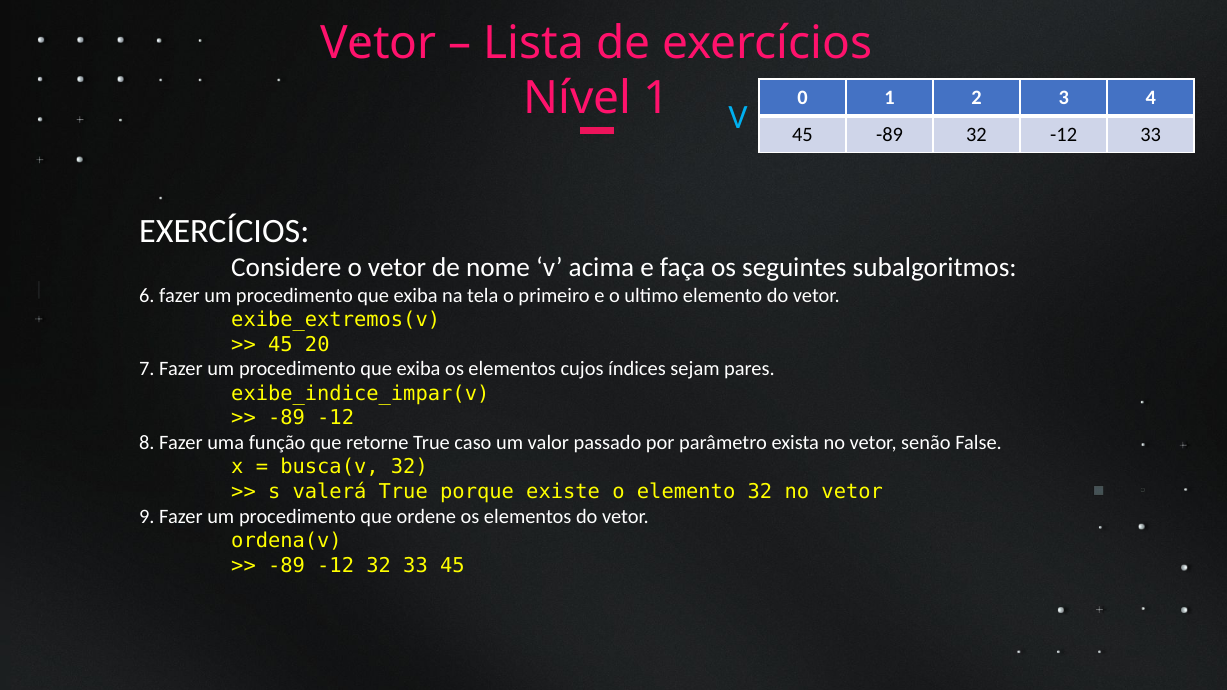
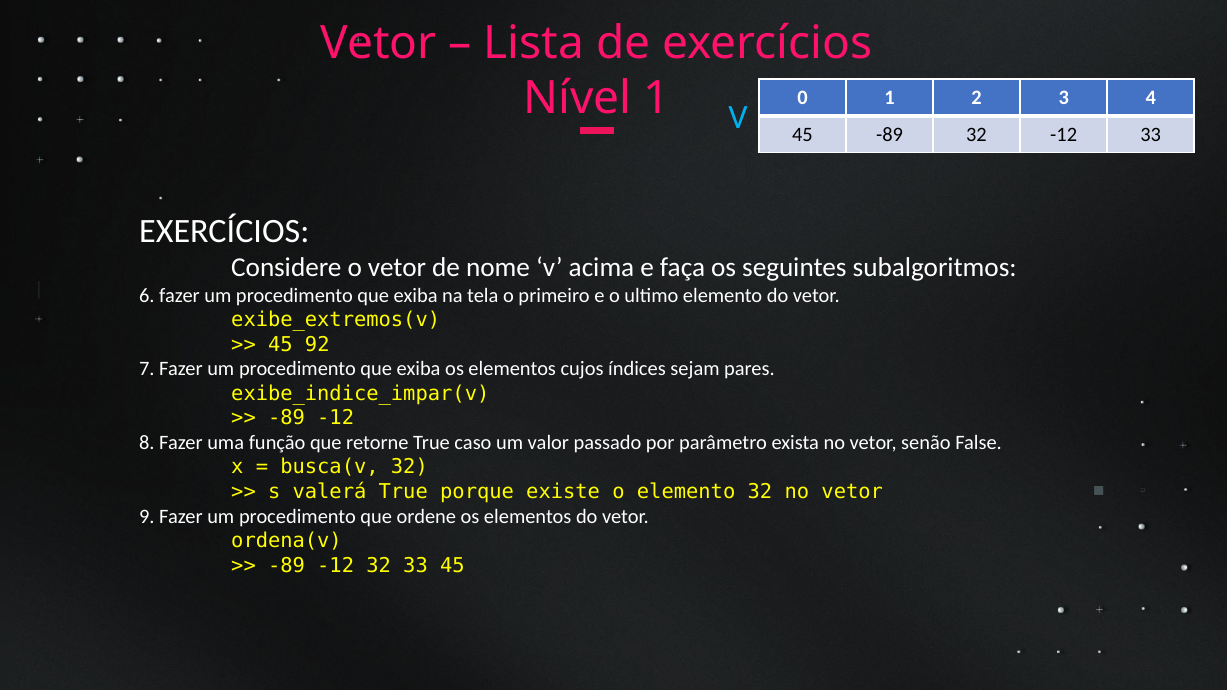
20: 20 -> 92 (317, 345)
